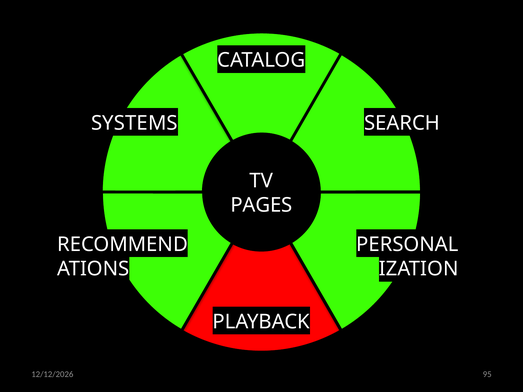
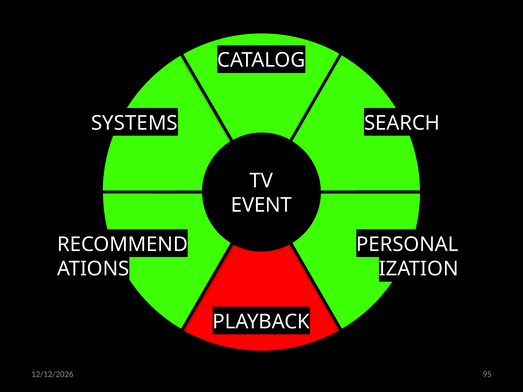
PAGES: PAGES -> EVENT (261, 205)
